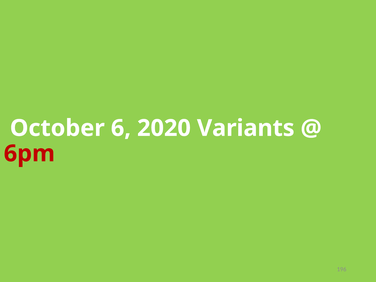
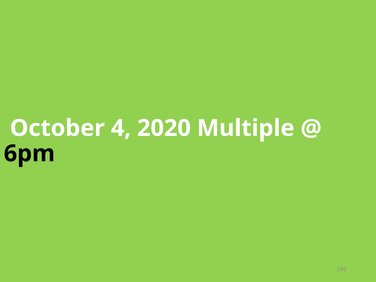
6: 6 -> 4 (121, 128)
Variants: Variants -> Multiple (246, 128)
6pm colour: red -> black (29, 154)
